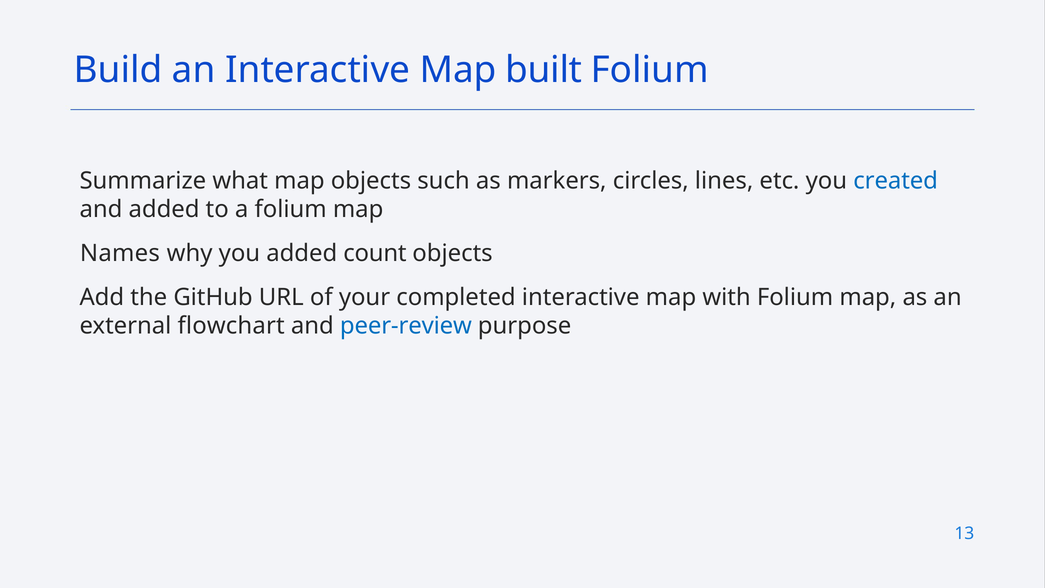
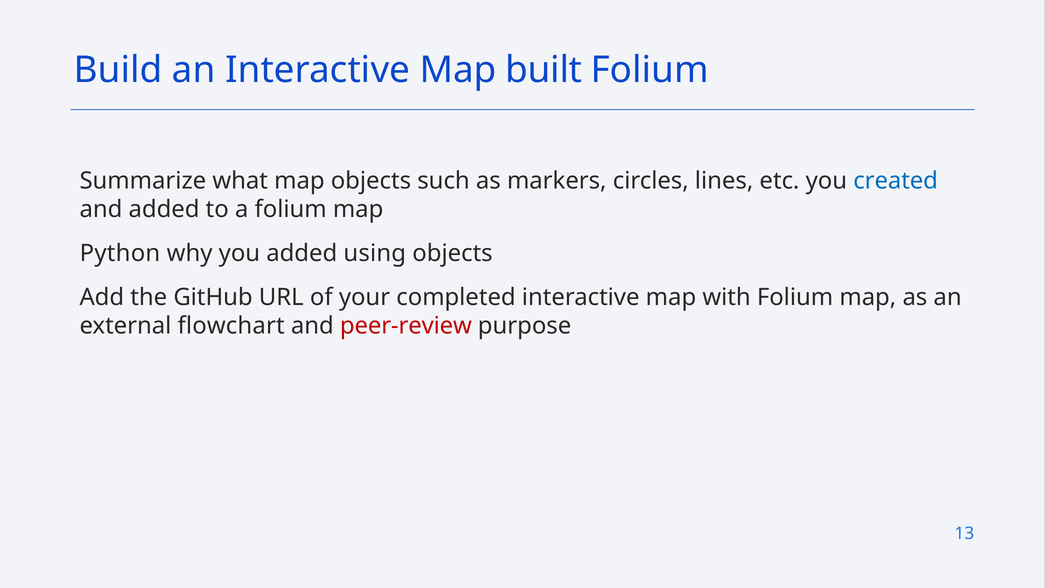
Names: Names -> Python (120, 253)
count: count -> using (375, 253)
peer-review colour: blue -> red (406, 326)
